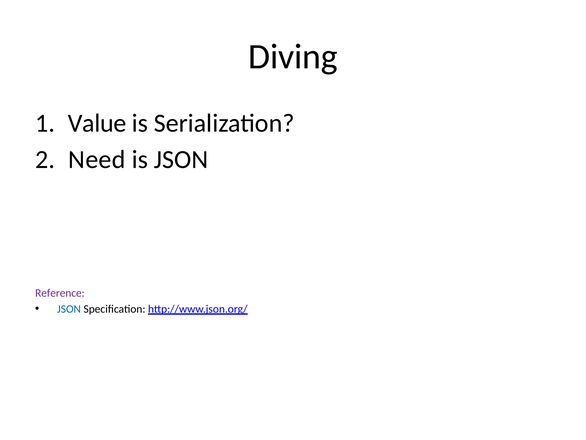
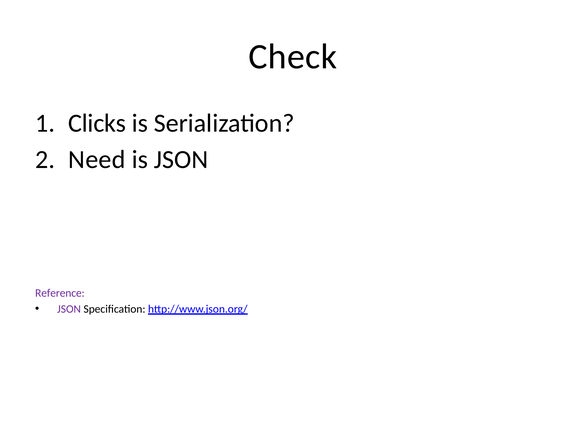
Diving: Diving -> Check (293, 57)
Value: Value -> Clicks (97, 123)
JSON colour: blue -> purple (69, 309)
